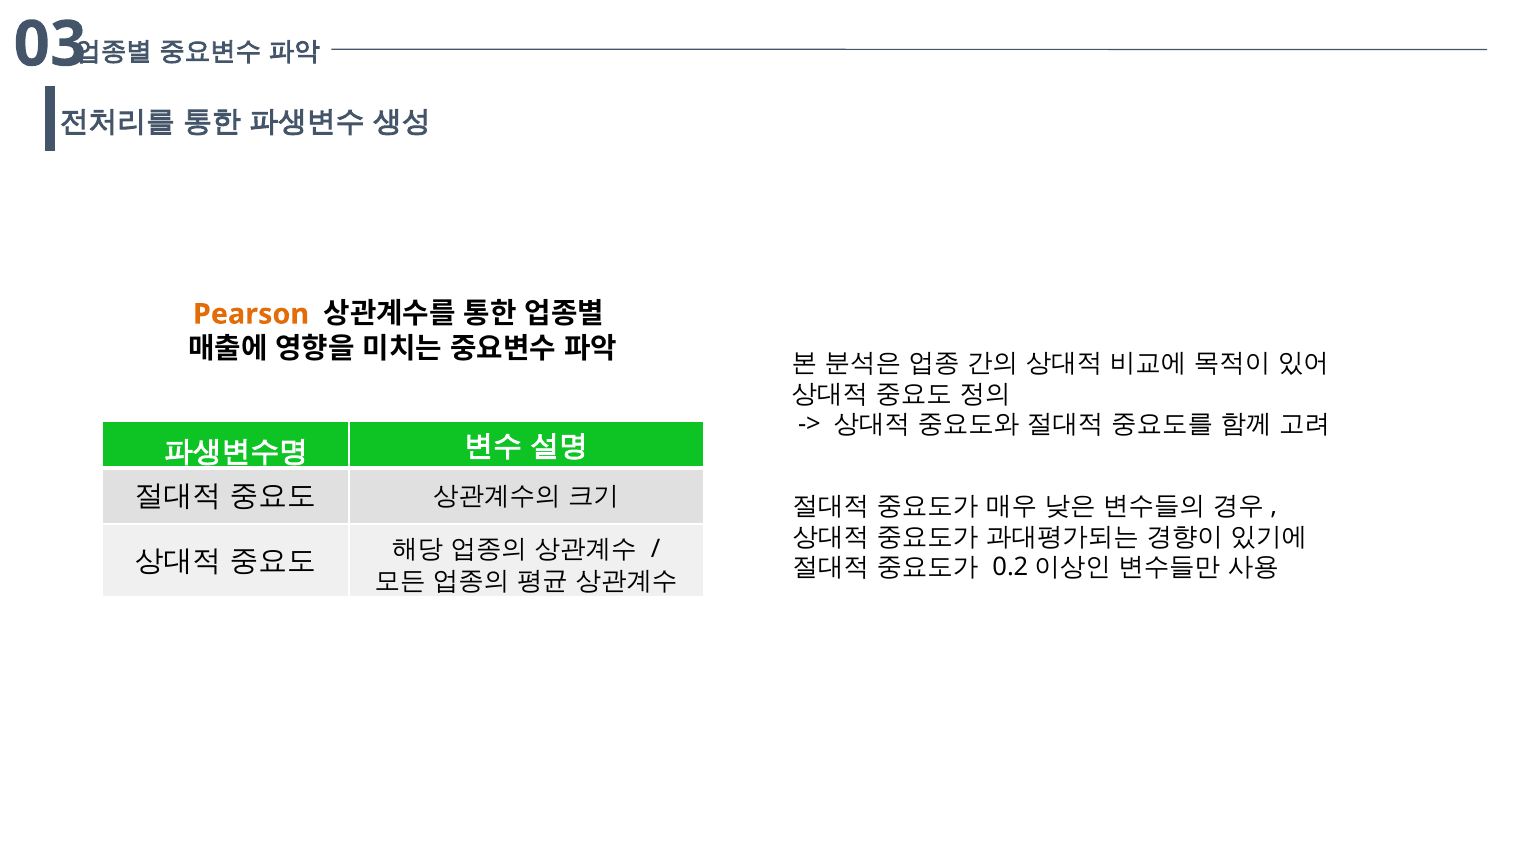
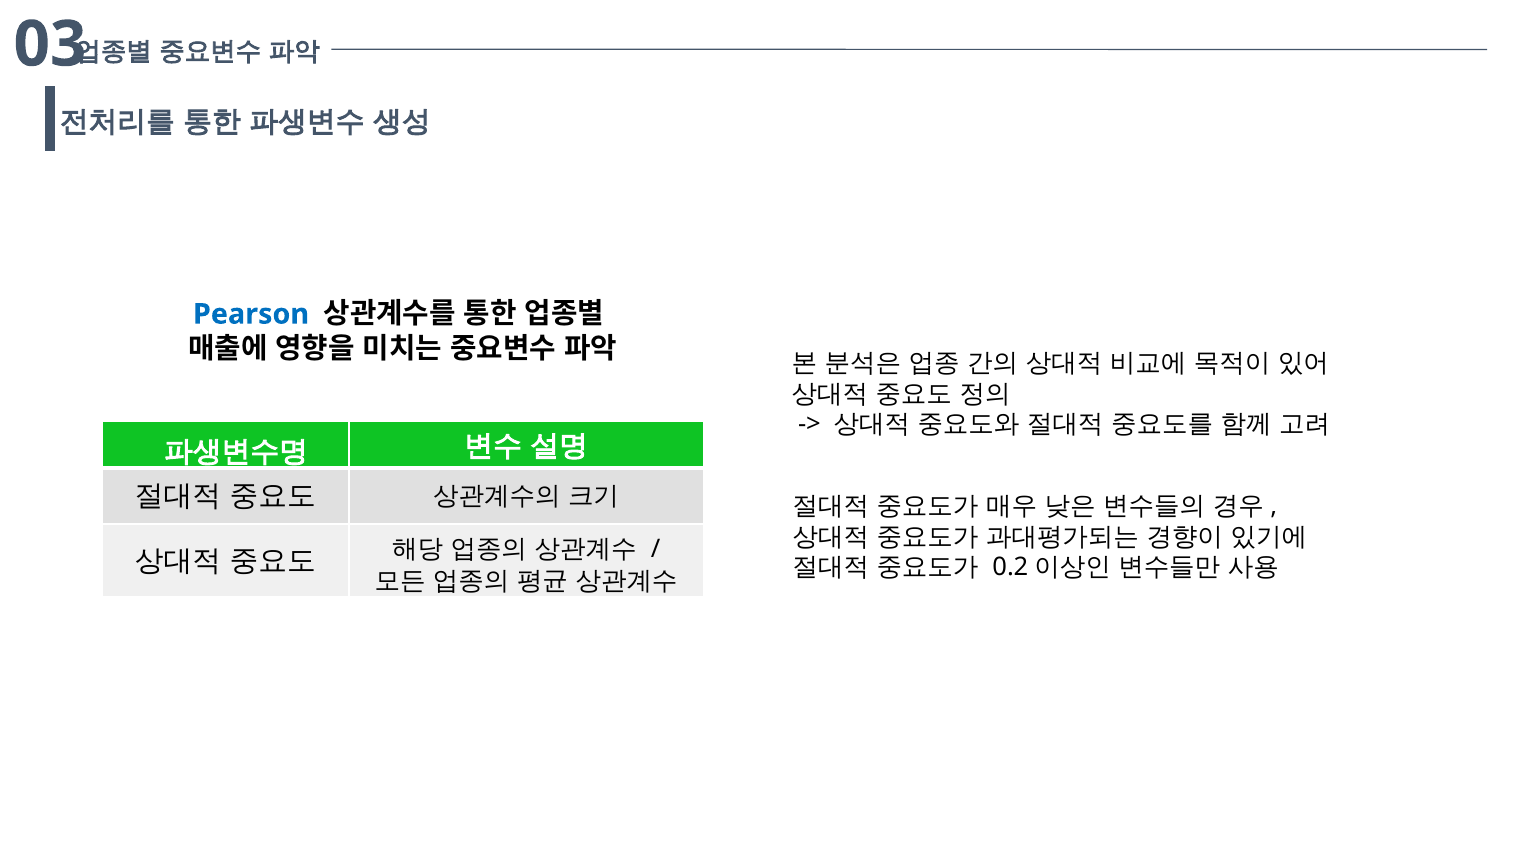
Pearson colour: orange -> blue (251, 314)
